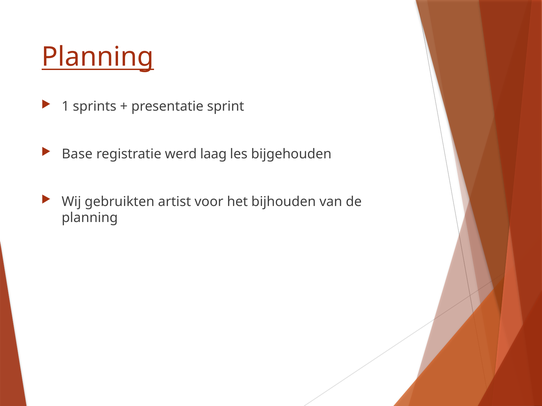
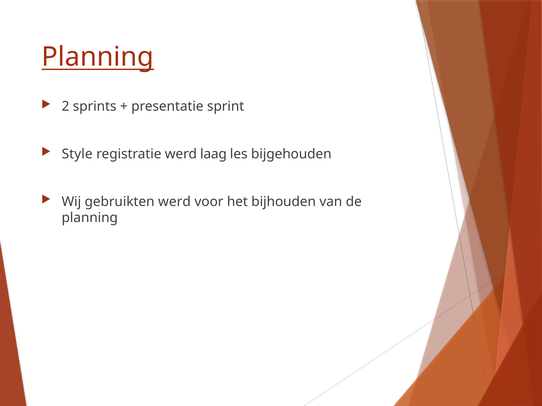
1: 1 -> 2 (65, 107)
Base: Base -> Style (77, 154)
gebruikten artist: artist -> werd (174, 202)
